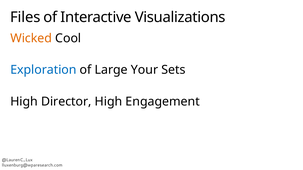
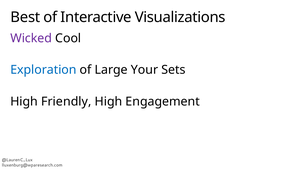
Files: Files -> Best (25, 17)
Wicked colour: orange -> purple (31, 38)
Director: Director -> Friendly (66, 102)
